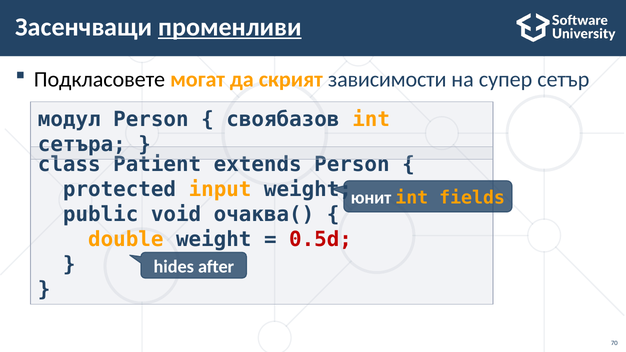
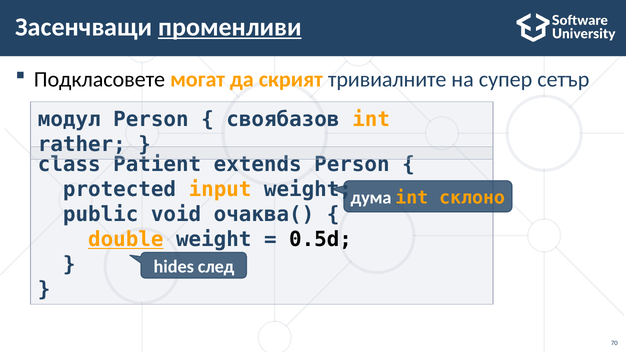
зависимости: зависимости -> тривиалните (387, 79)
сетъра: сетъра -> rather (82, 144)
юнит: юнит -> дума (371, 198)
fields: fields -> склоно (472, 198)
double underline: none -> present (126, 240)
0.5d colour: red -> black (320, 240)
after: after -> след (216, 267)
